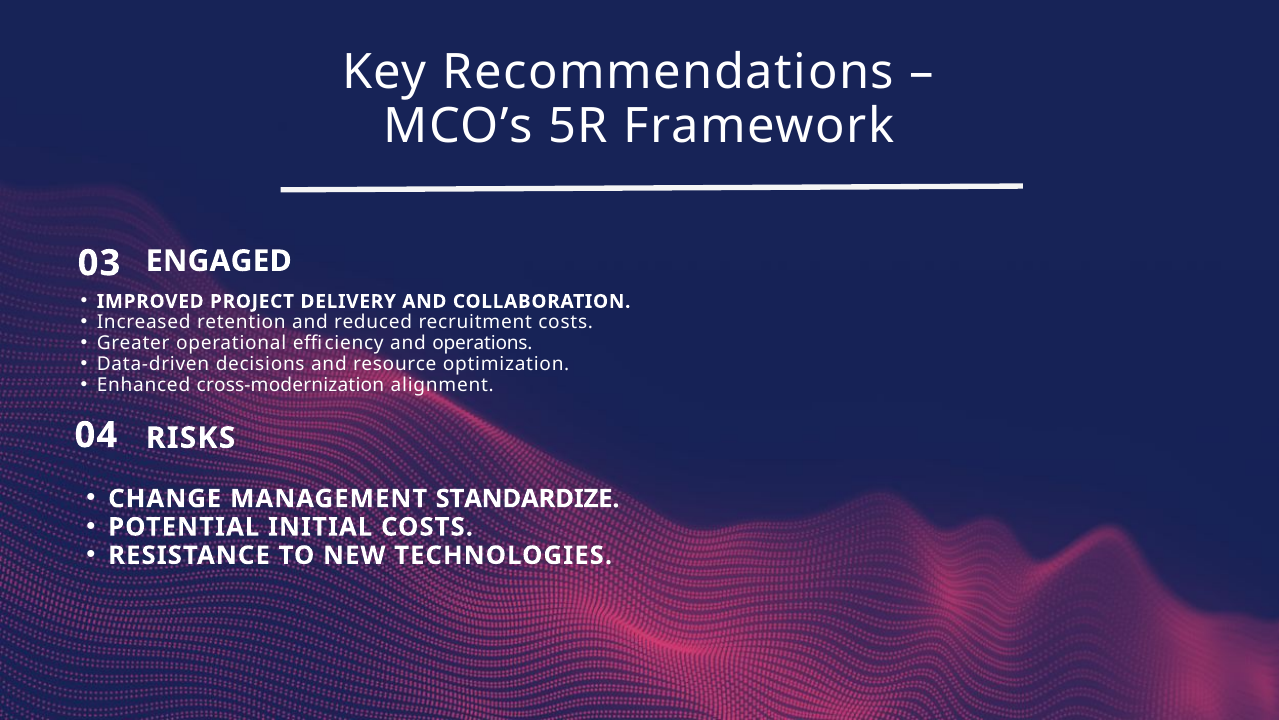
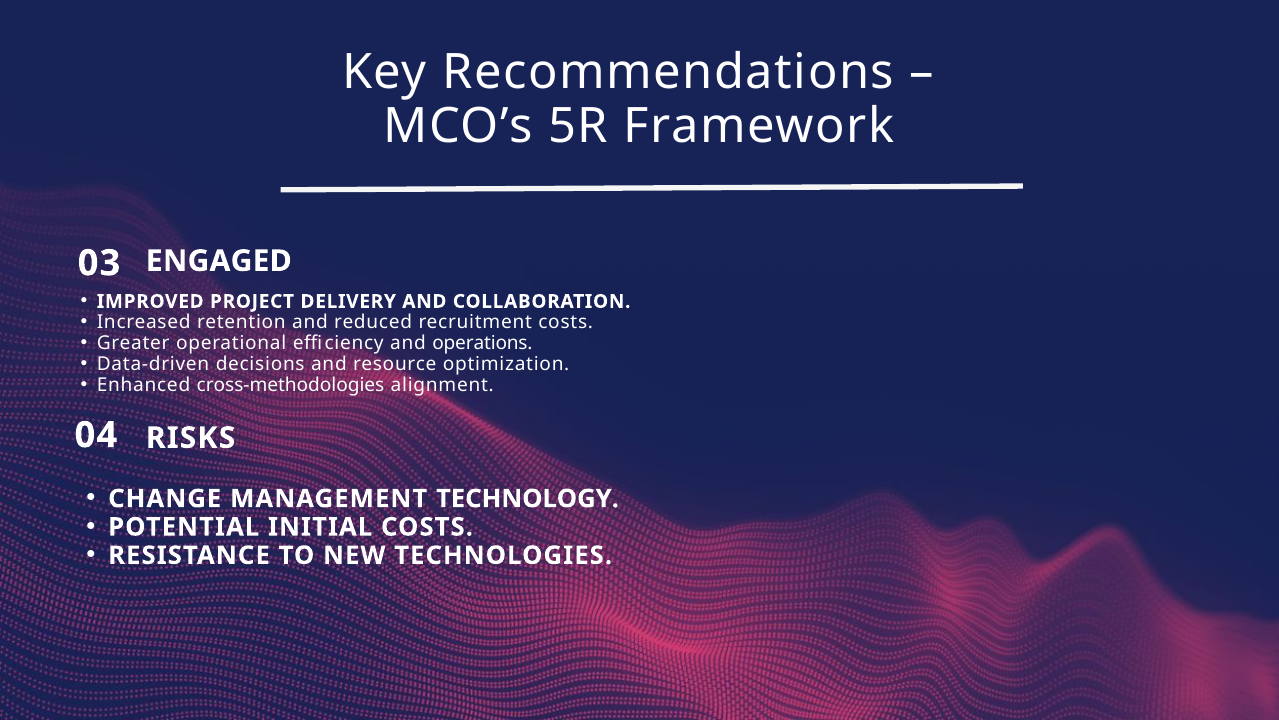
cross-modernization: cross-modernization -> cross-methodologies (291, 385)
STANDARDIZE: STANDARDIZE -> TECHNOLOGY (527, 498)
